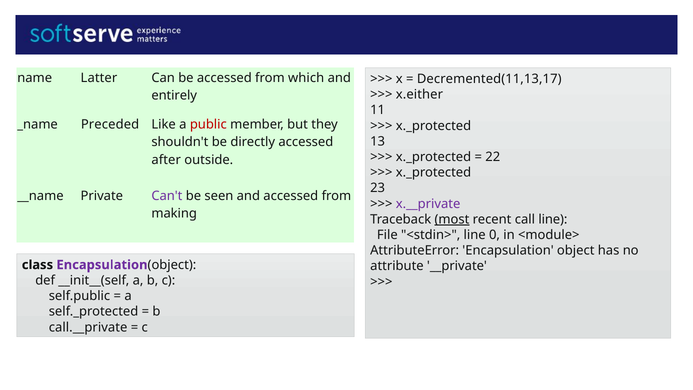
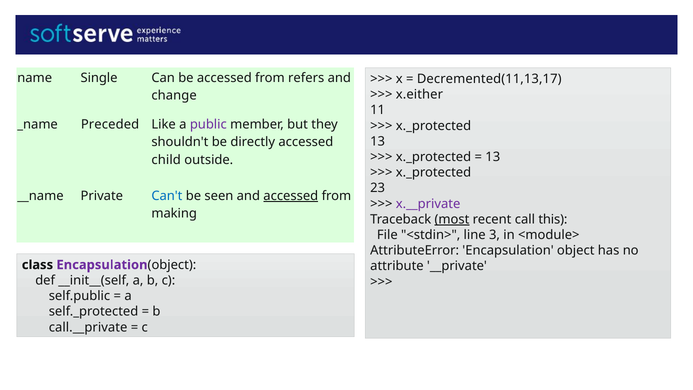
Latter: Latter -> Single (99, 78)
which: which -> refers (306, 78)
entirely: entirely -> change (174, 96)
public colour: red -> purple (208, 124)
22: 22 -> 13 (493, 157)
after: after -> child (166, 160)
Can't colour: purple -> blue (167, 196)
accessed underline: none -> present (291, 196)
call line: line -> this (553, 219)
0: 0 -> 3 (495, 235)
